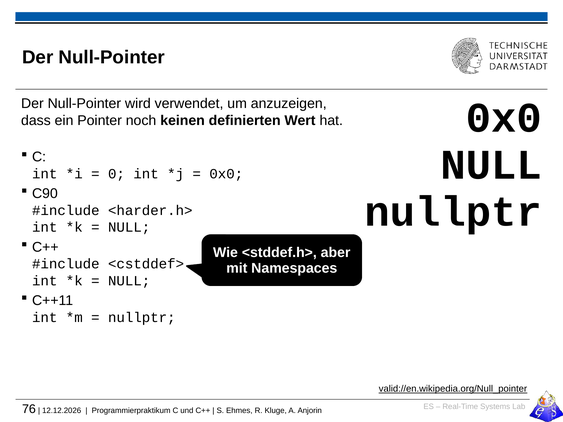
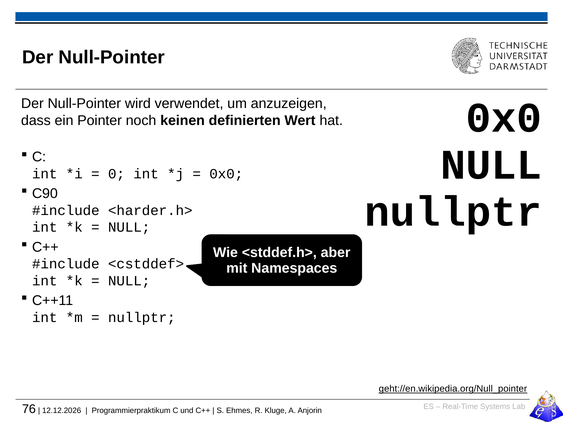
valid://en.wikipedia.org/Null_pointer: valid://en.wikipedia.org/Null_pointer -> geht://en.wikipedia.org/Null_pointer (453, 389)
